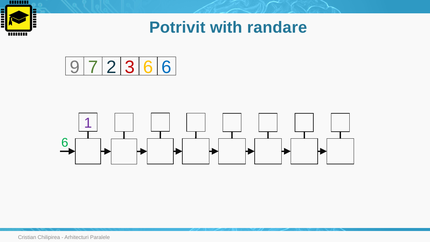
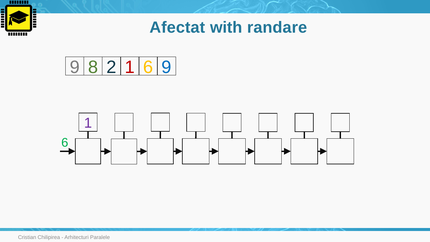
Potrivit: Potrivit -> Afectat (177, 27)
7: 7 -> 8 (93, 67)
2 3: 3 -> 1 (130, 67)
6: 6 -> 9 (167, 67)
